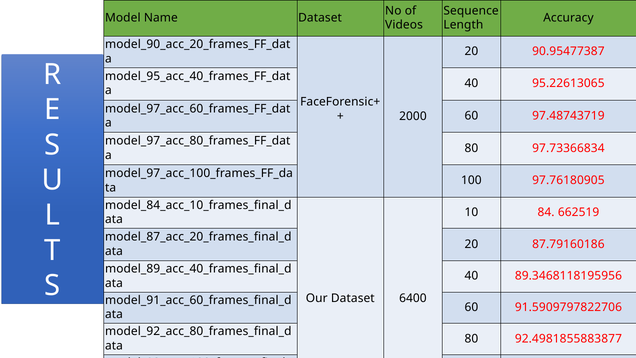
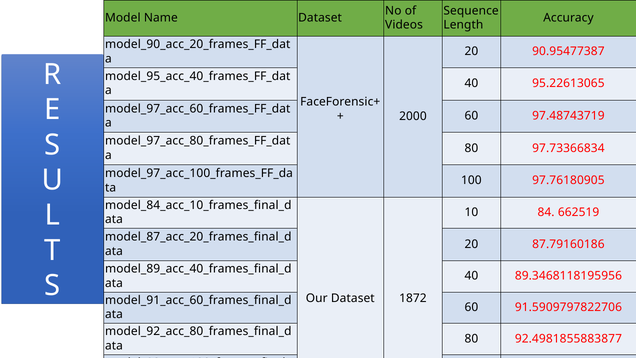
6400: 6400 -> 1872 (413, 298)
